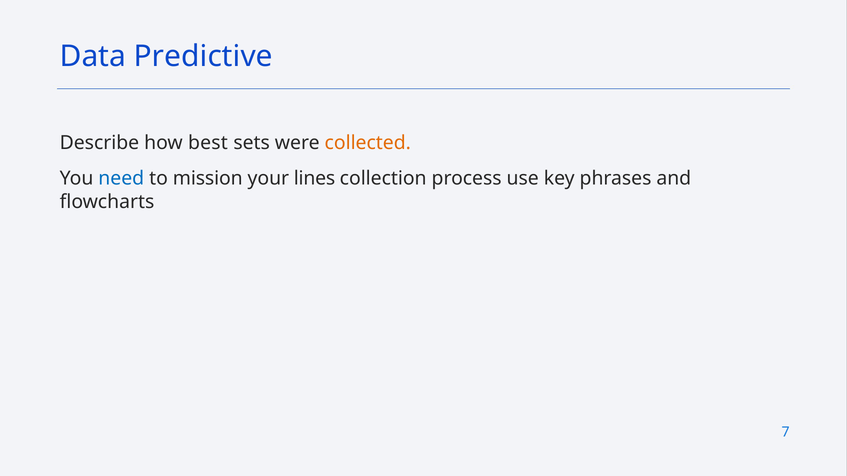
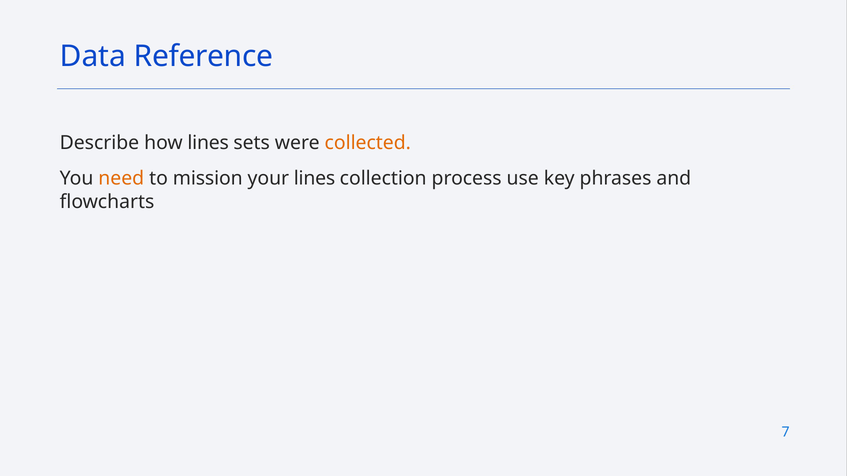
Predictive: Predictive -> Reference (203, 57)
how best: best -> lines (208, 143)
need colour: blue -> orange (121, 179)
